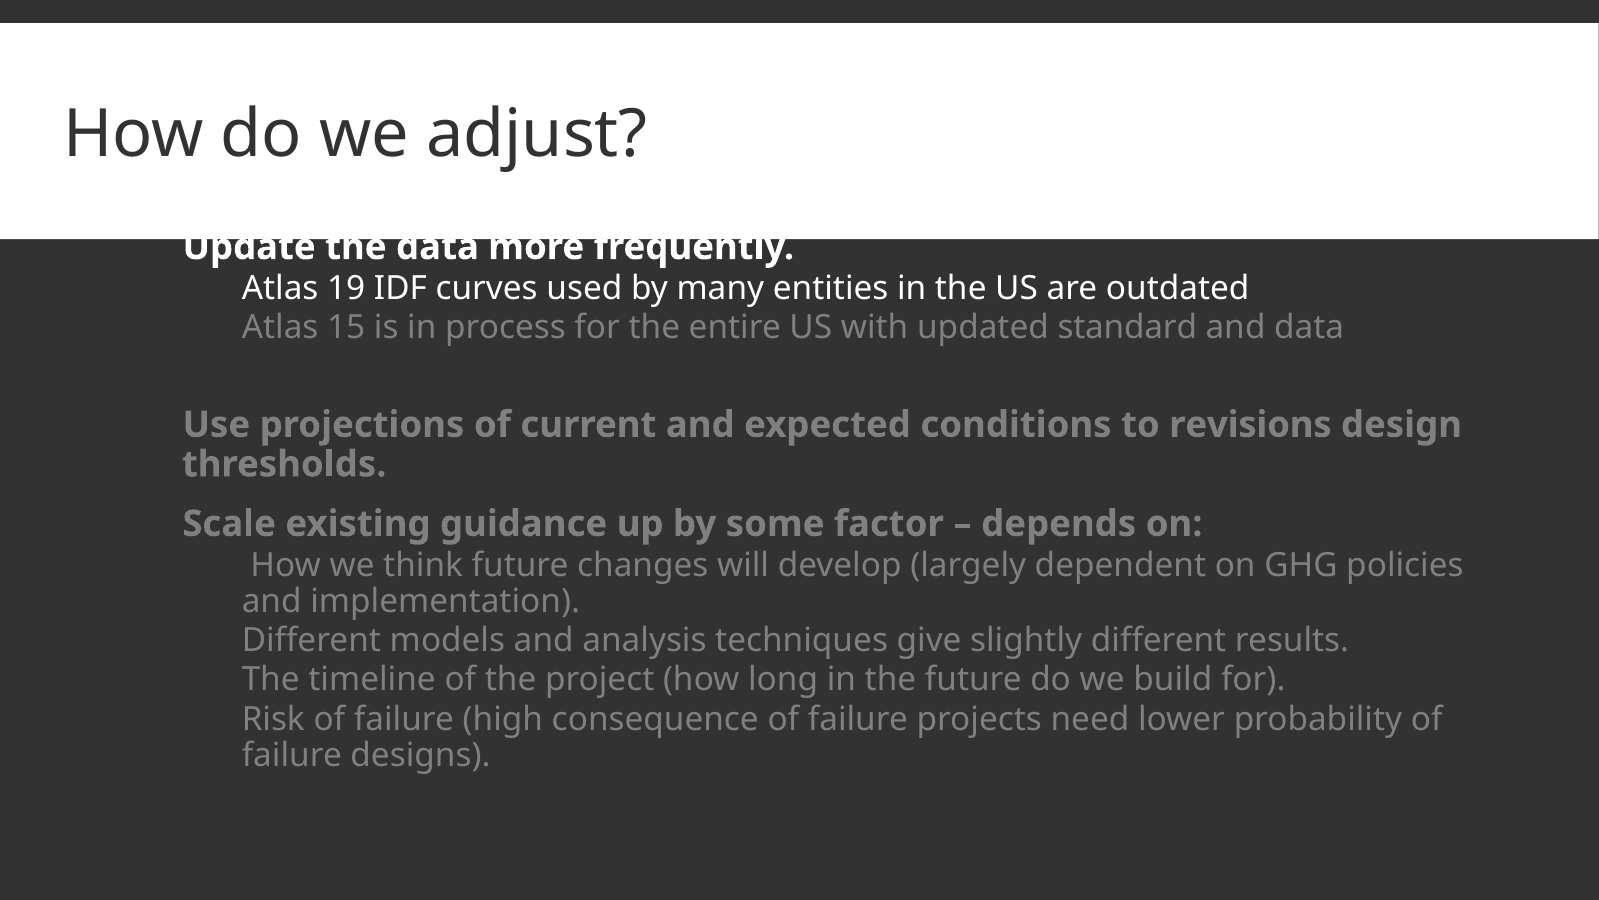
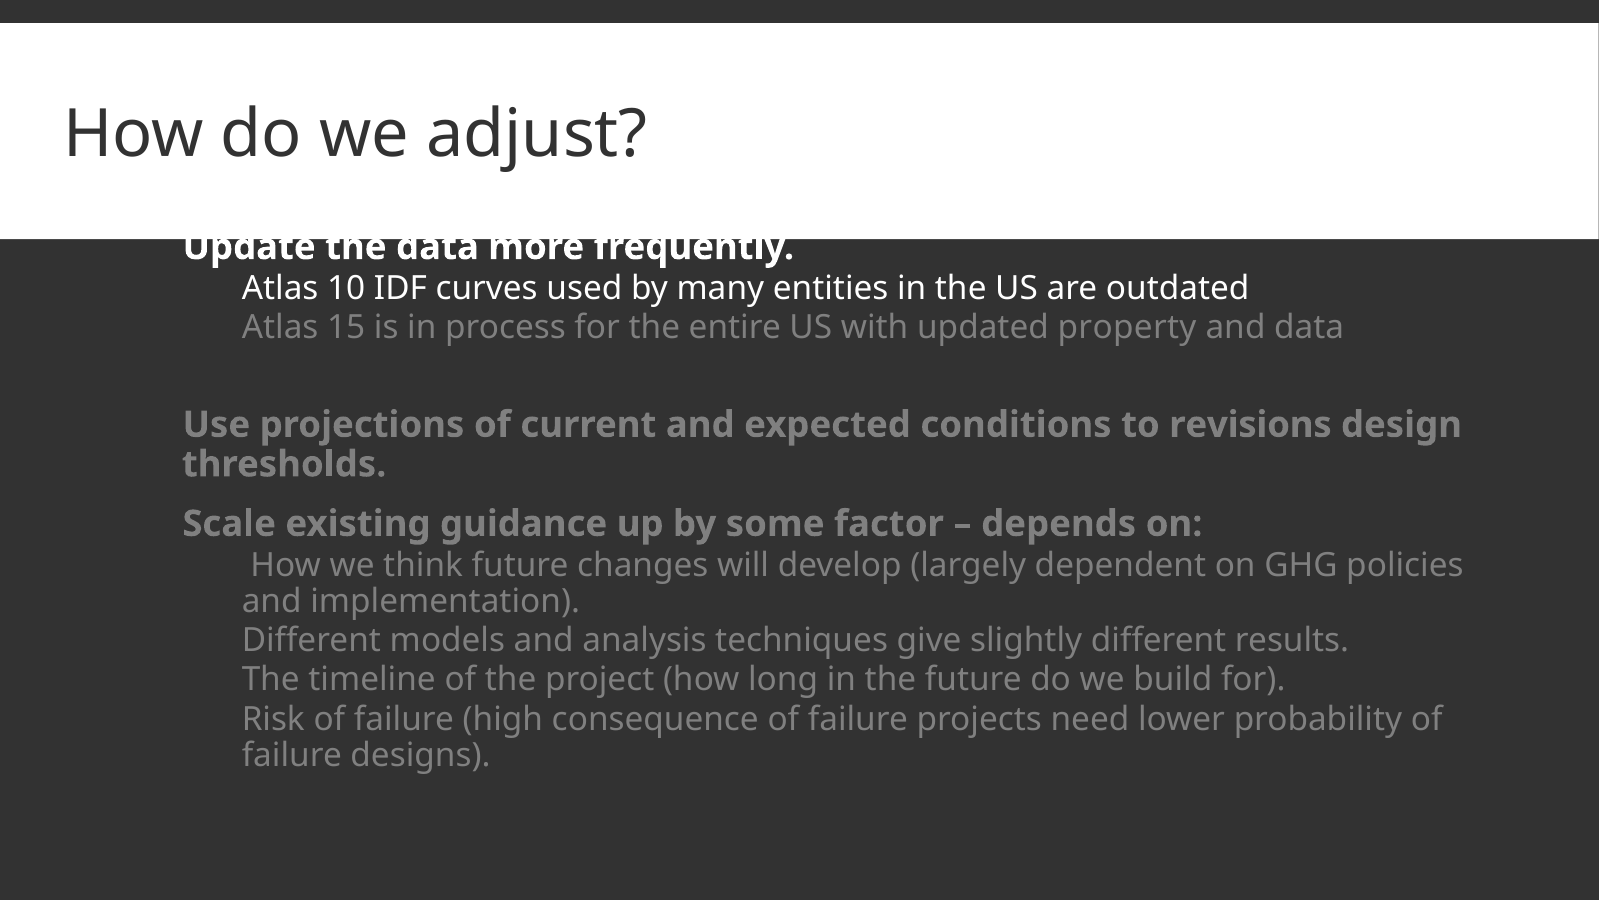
19: 19 -> 10 (346, 288)
standard: standard -> property (1127, 327)
